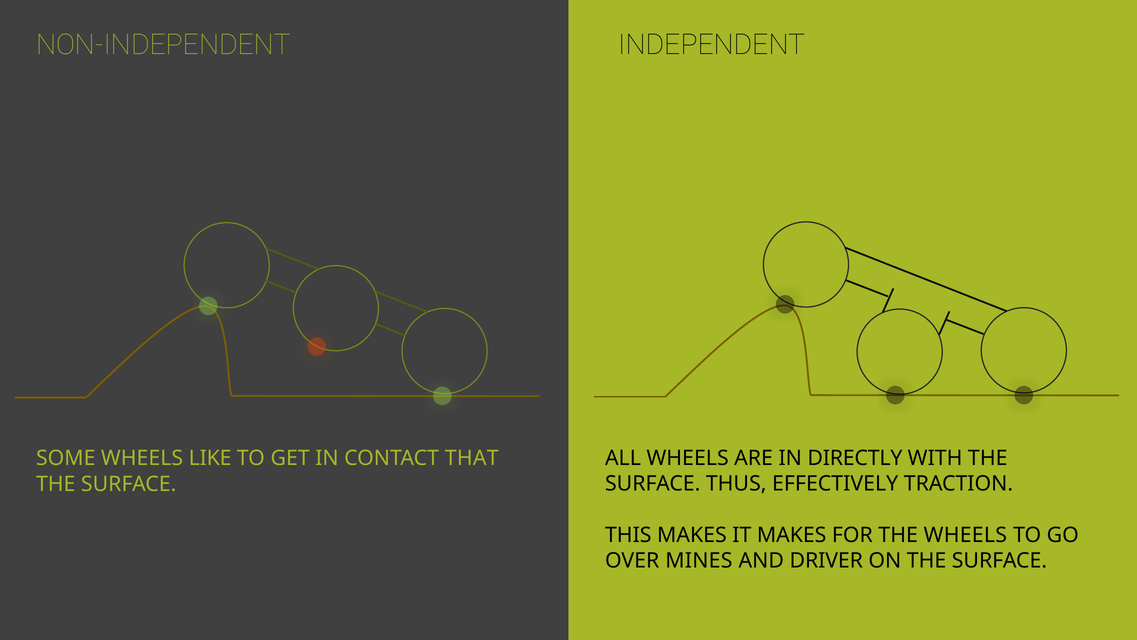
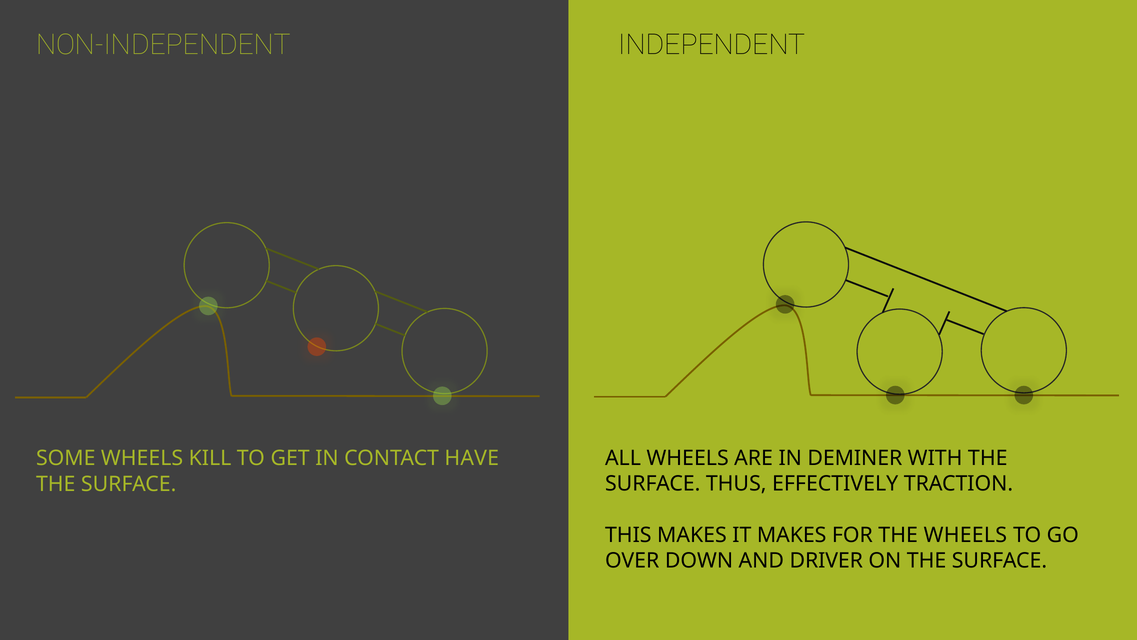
LIKE: LIKE -> KILL (210, 458)
THAT: THAT -> HAVE (472, 458)
DIRECTLY: DIRECTLY -> DEMINER (855, 458)
MINES: MINES -> DOWN (699, 560)
